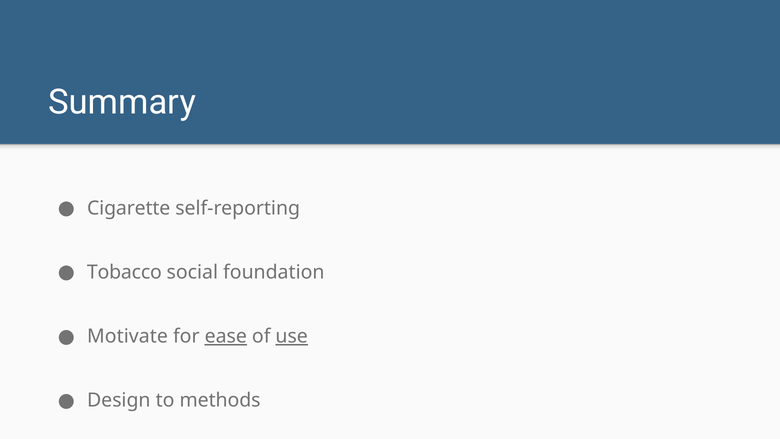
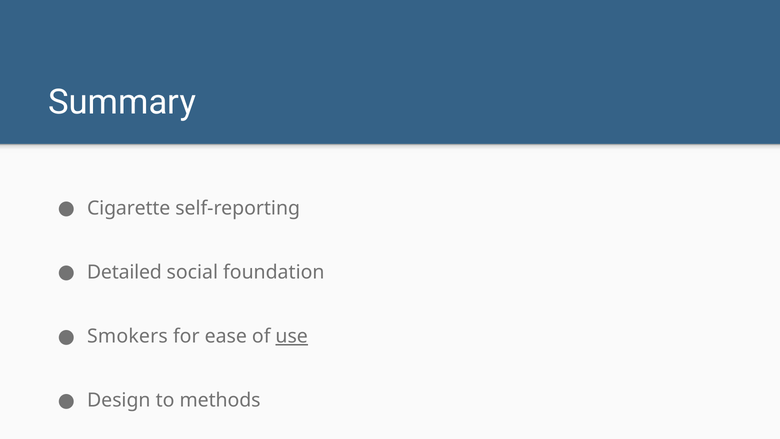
Tobacco: Tobacco -> Detailed (124, 272)
Motivate: Motivate -> Smokers (127, 336)
ease underline: present -> none (226, 336)
